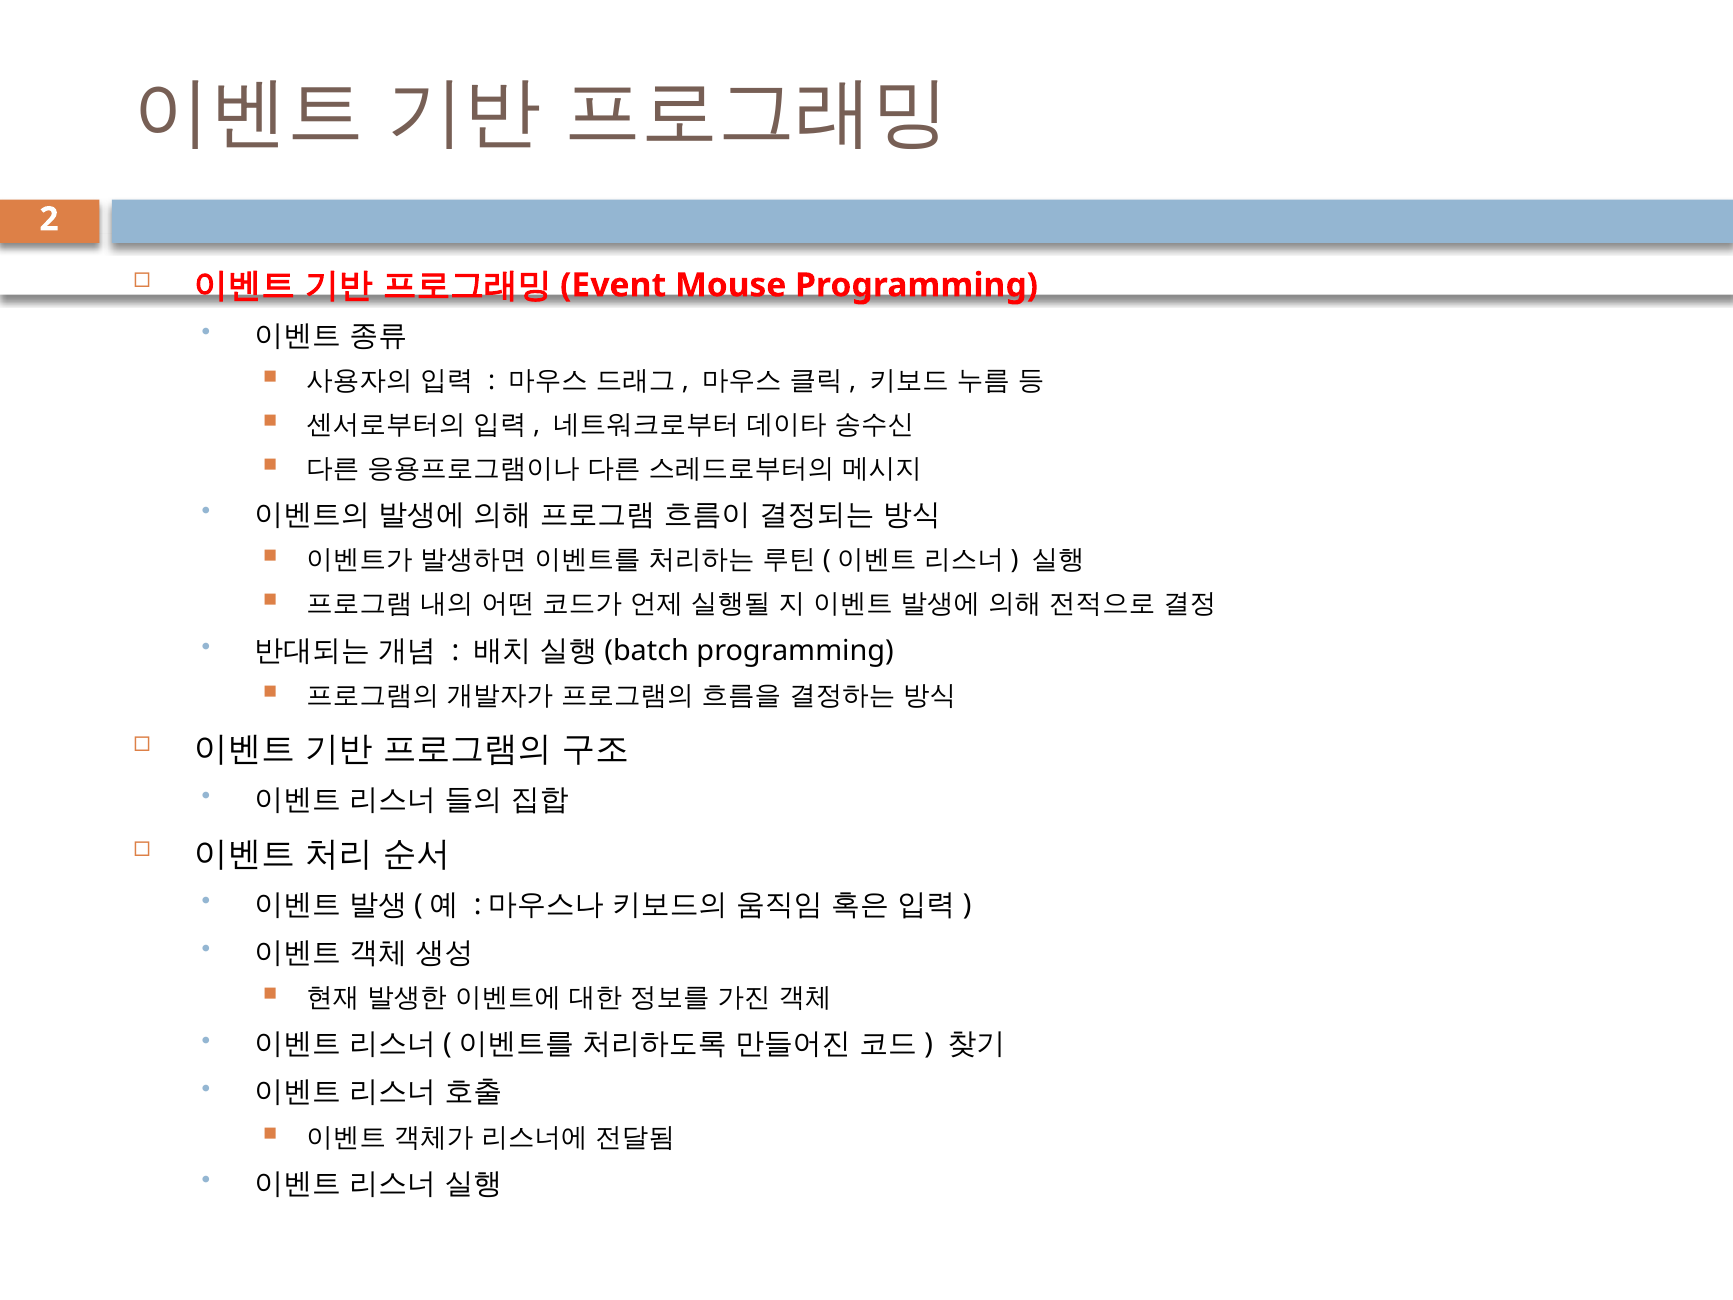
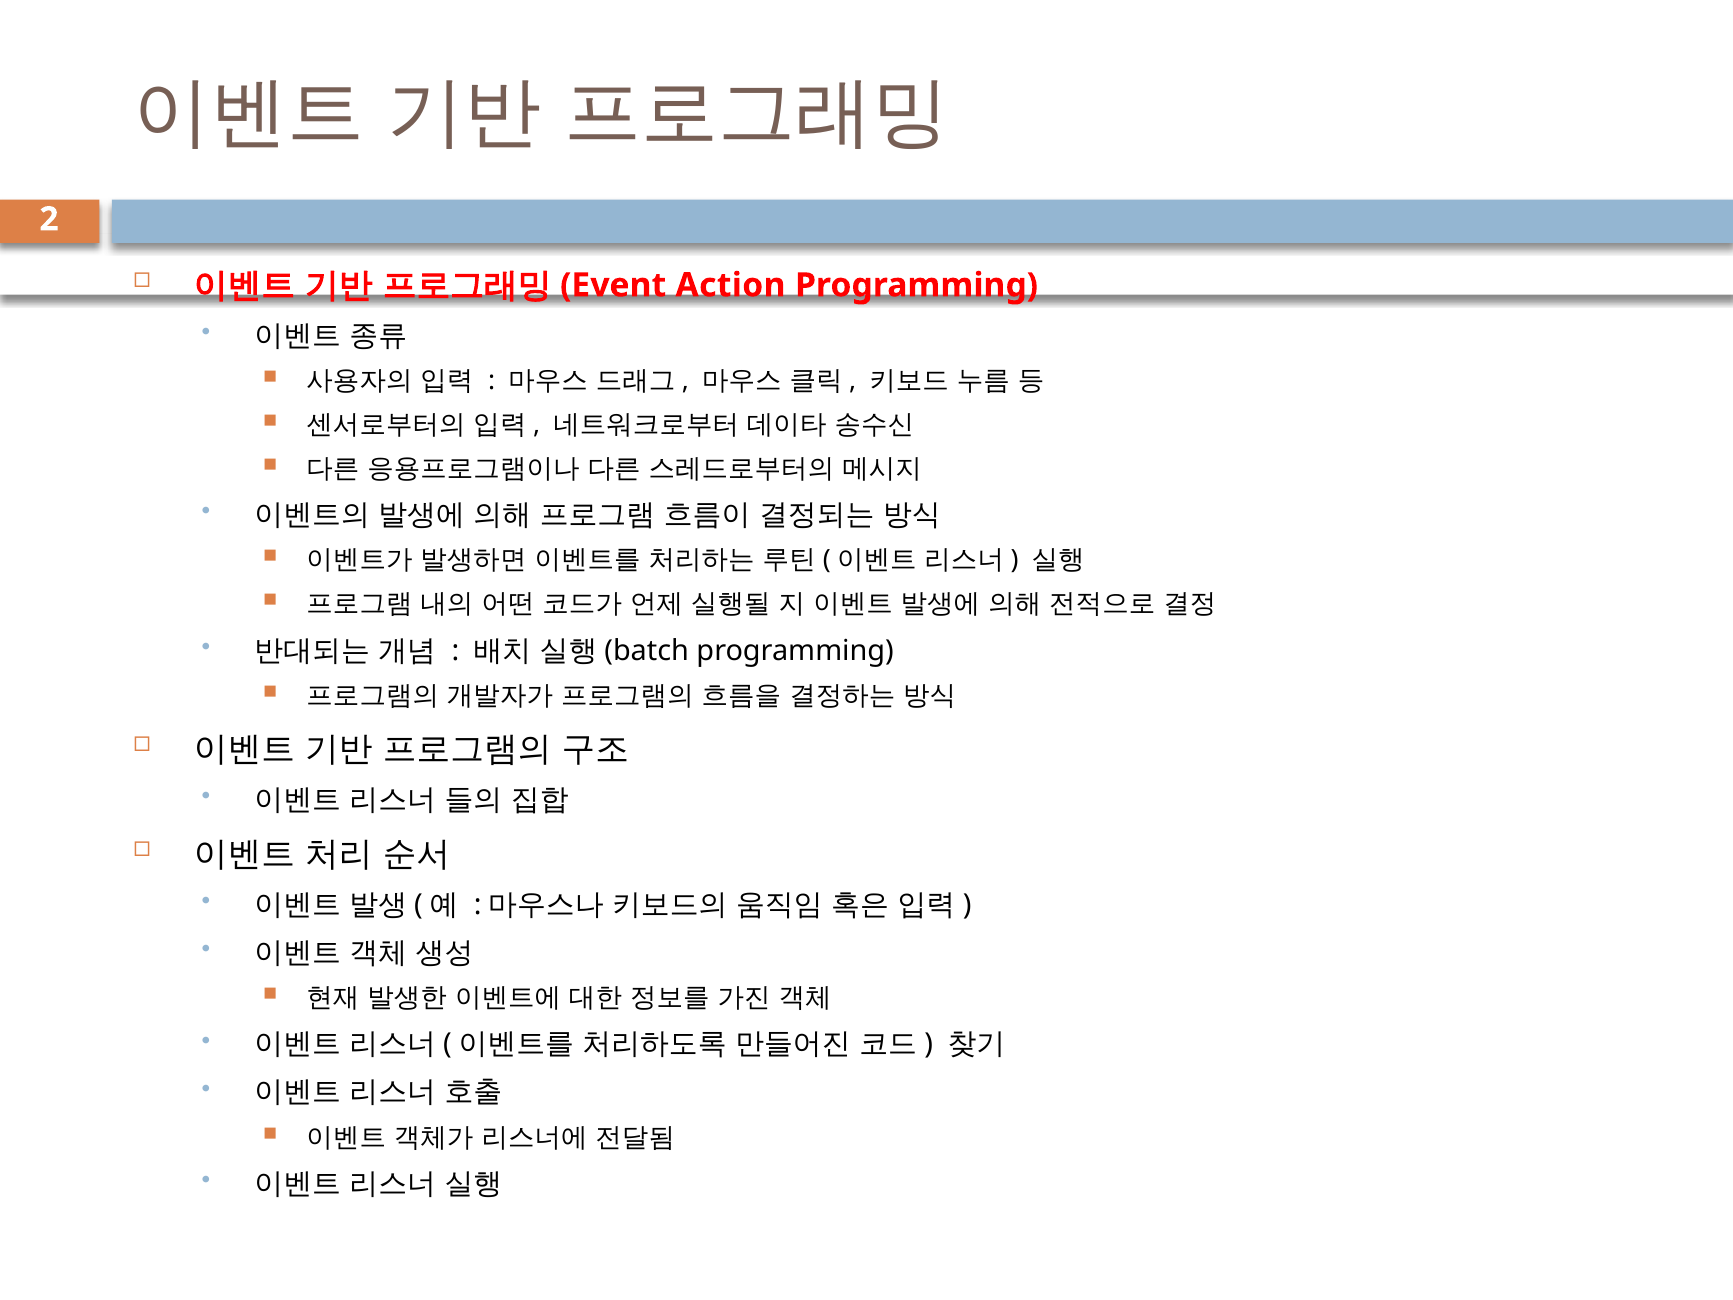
Mouse: Mouse -> Action (730, 285)
